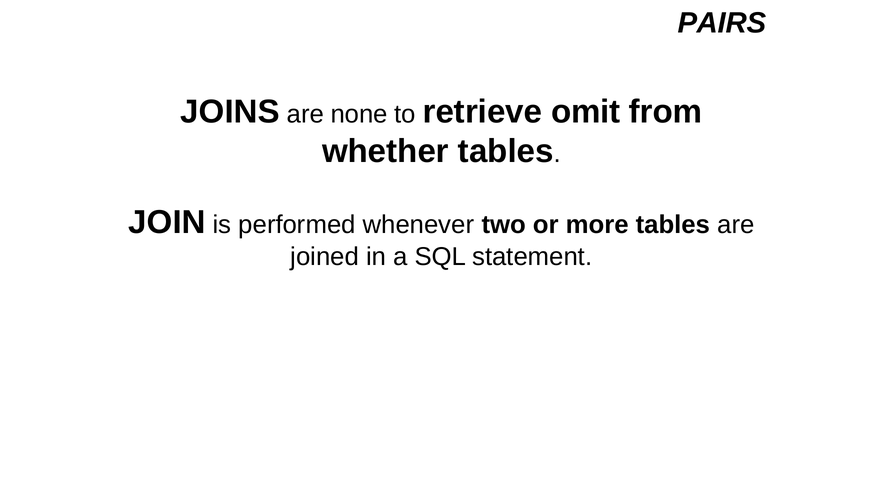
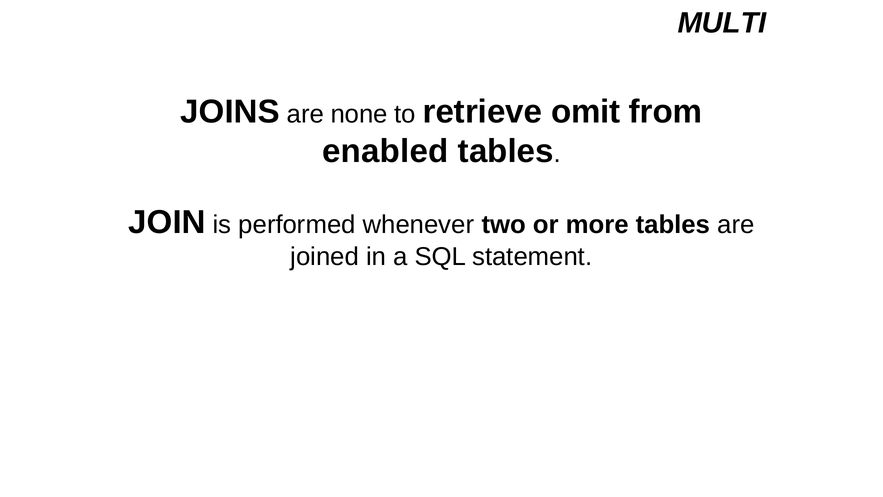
PAIRS: PAIRS -> MULTI (722, 23)
whether: whether -> enabled (385, 151)
